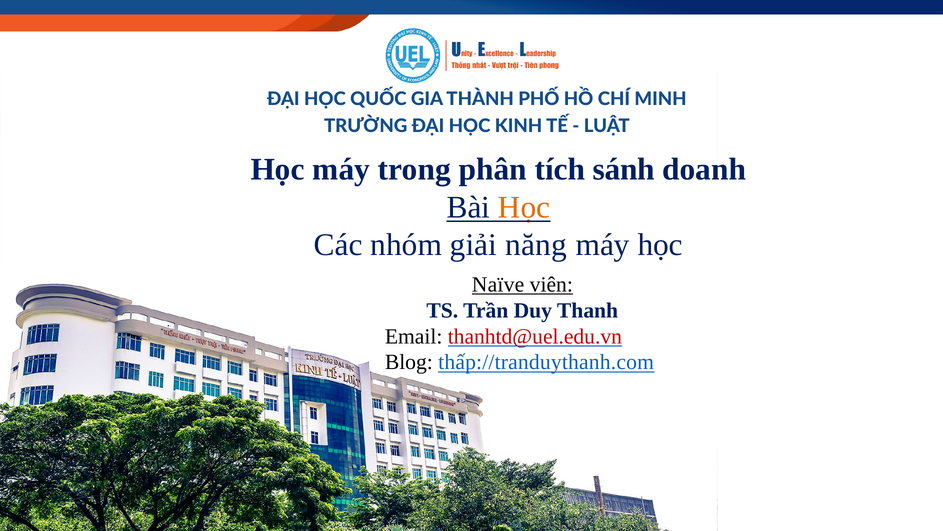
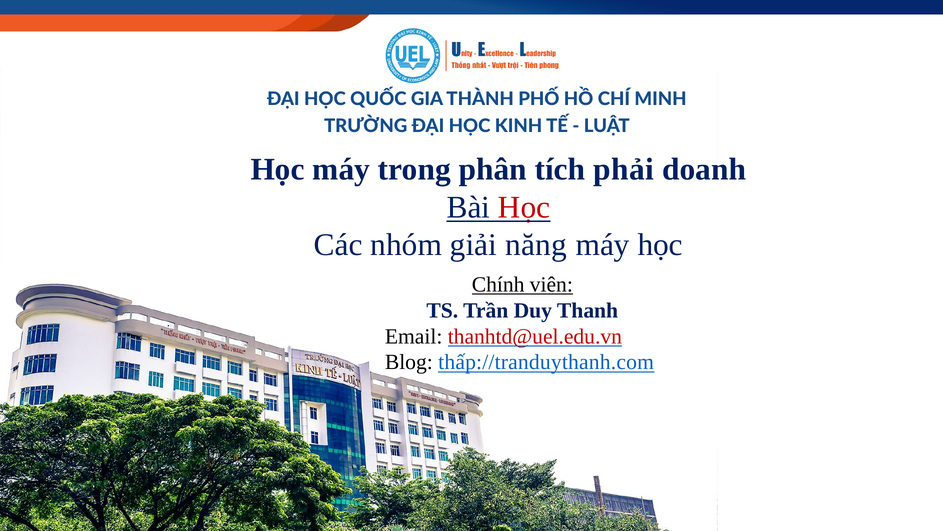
sánh: sánh -> phải (624, 169)
Học colour: orange -> red (524, 207)
Naïve: Naïve -> Chính (498, 284)
